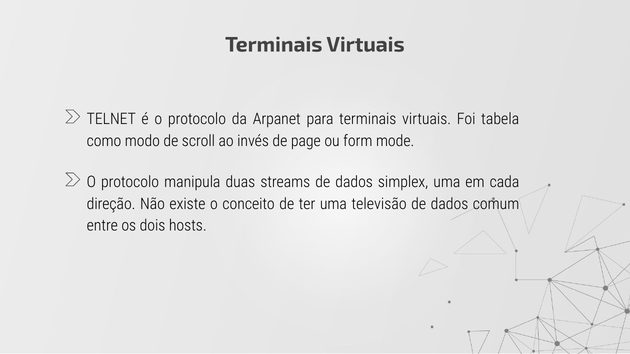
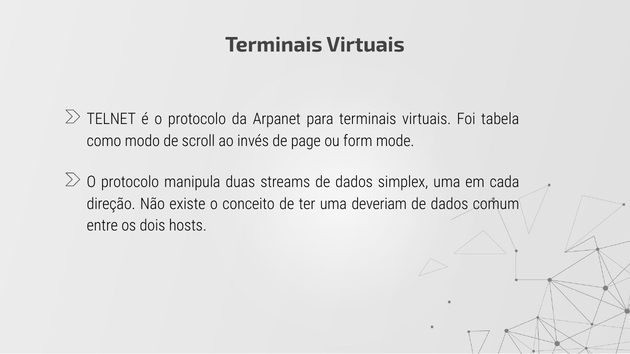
televisão: televisão -> deveriam (379, 204)
